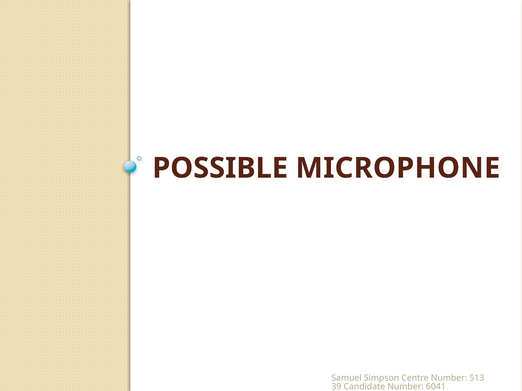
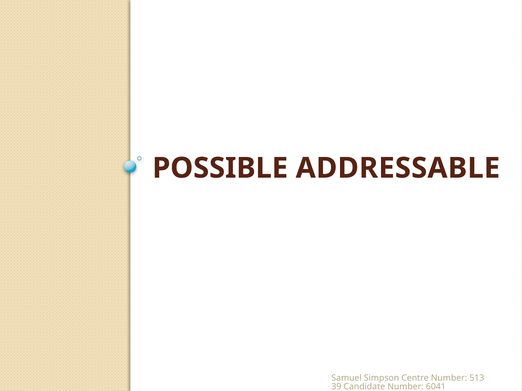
MICROPHONE: MICROPHONE -> ADDRESSABLE (398, 168)
